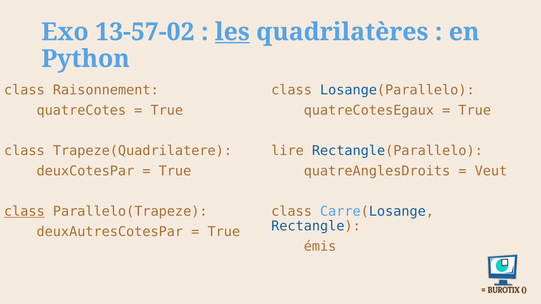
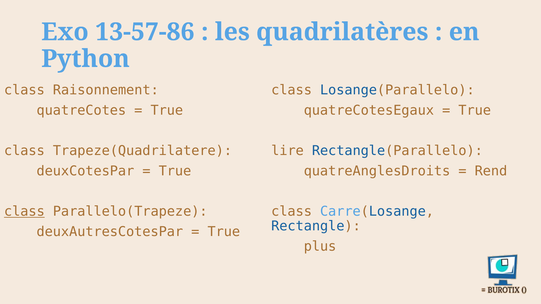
13-57-02: 13-57-02 -> 13-57-86 (145, 32)
les underline: present -> none (232, 32)
Veut: Veut -> Rend (491, 171)
émis: émis -> plus (320, 247)
